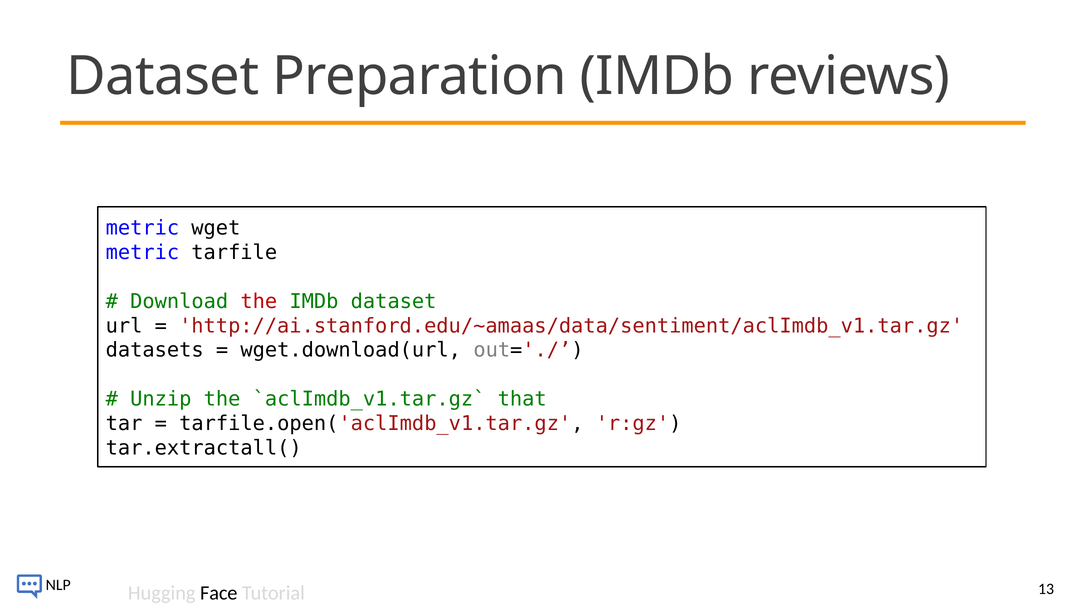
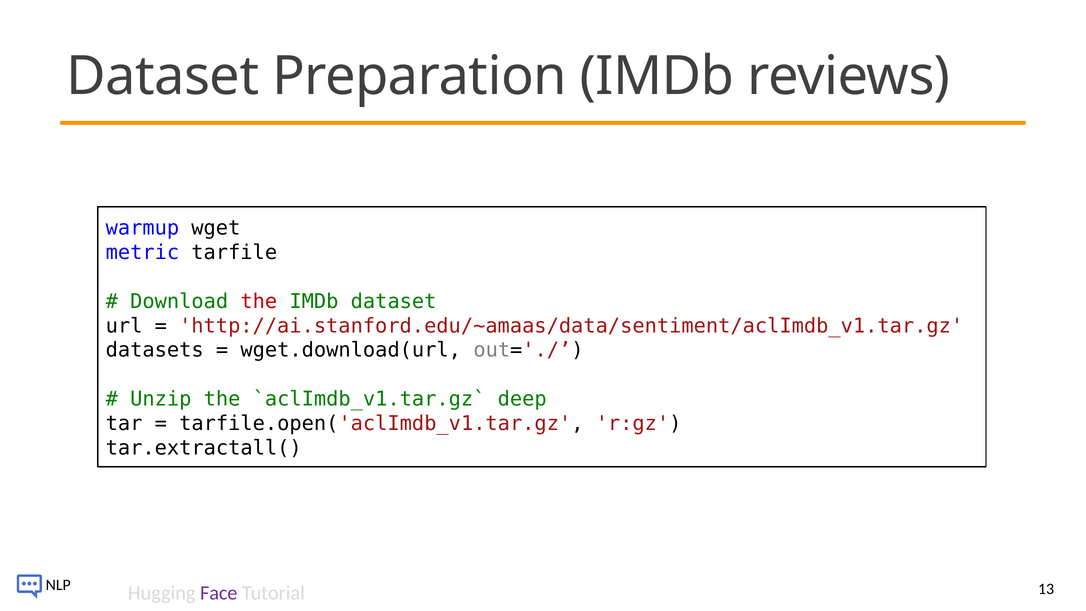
metric: metric -> warmup (142, 228)
that: that -> deep (522, 399)
Face colour: black -> purple (219, 593)
